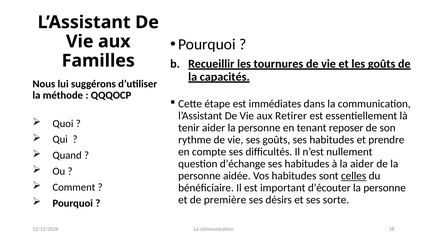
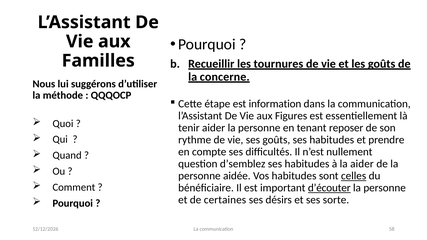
capacités: capacités -> concerne (225, 77)
immédiates: immédiates -> information (275, 104)
Retirer: Retirer -> Figures (291, 116)
d’échange: d’échange -> d’semblez (243, 164)
d’écouter underline: none -> present (329, 188)
première: première -> certaines (225, 200)
